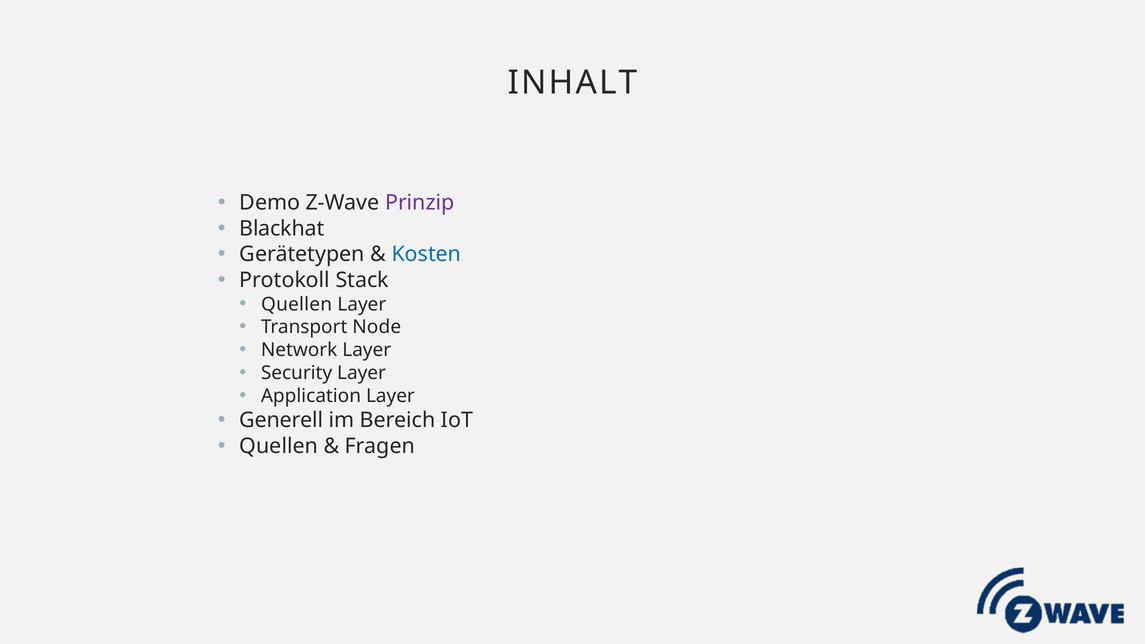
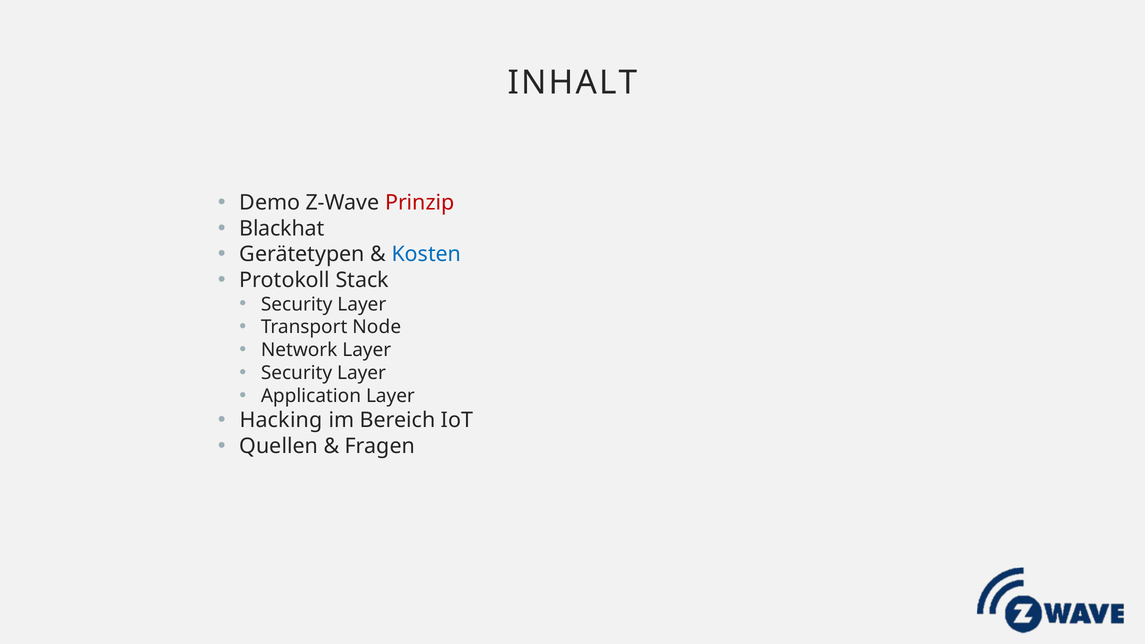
Prinzip colour: purple -> red (420, 203)
Quellen: Quellen -> Security (297, 304)
Generell: Generell -> Hacking (281, 420)
